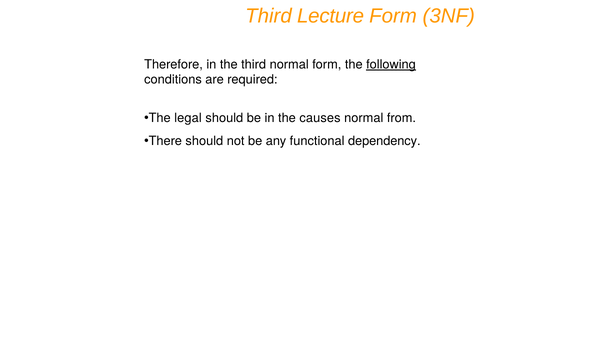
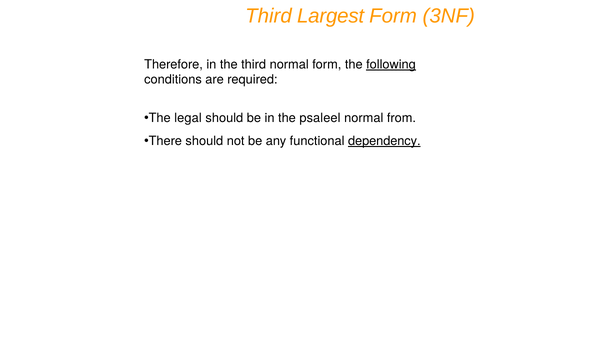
Lecture: Lecture -> Largest (331, 16)
causes: causes -> psaleel (320, 118)
dependency underline: none -> present (384, 141)
